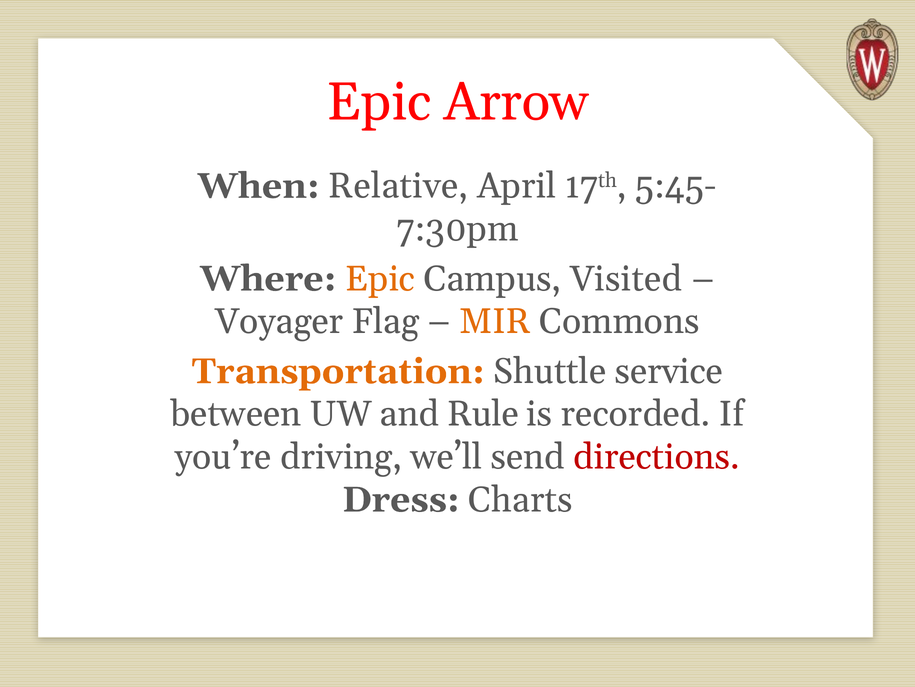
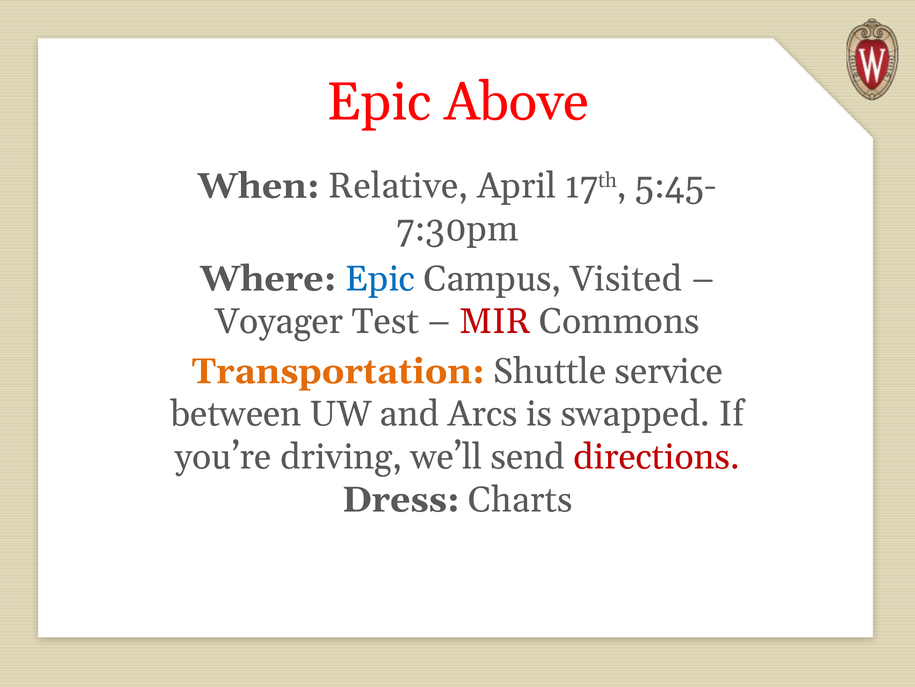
Arrow: Arrow -> Above (517, 102)
Epic colour: orange -> blue (380, 278)
Flag: Flag -> Test (385, 321)
MIR colour: orange -> red (495, 321)
Rule: Rule -> Arcs (483, 414)
recorded: recorded -> swapped (635, 414)
